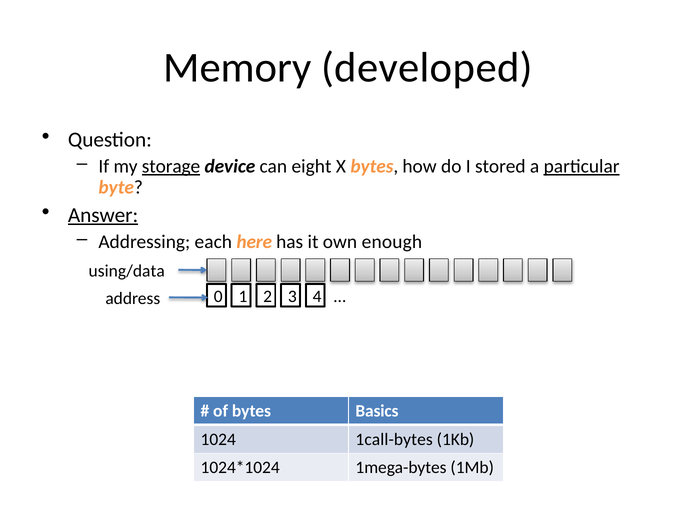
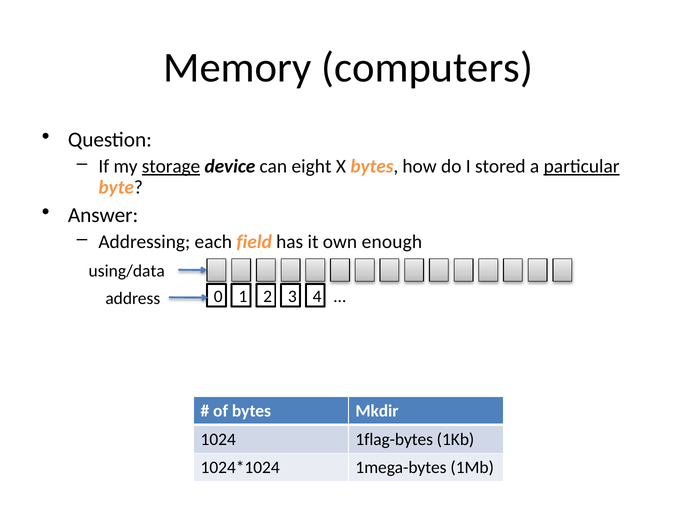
developed: developed -> computers (427, 67)
Answer underline: present -> none (103, 215)
here: here -> field (254, 242)
Basics: Basics -> Mkdir (377, 411)
1call-bytes: 1call-bytes -> 1flag-bytes (394, 439)
